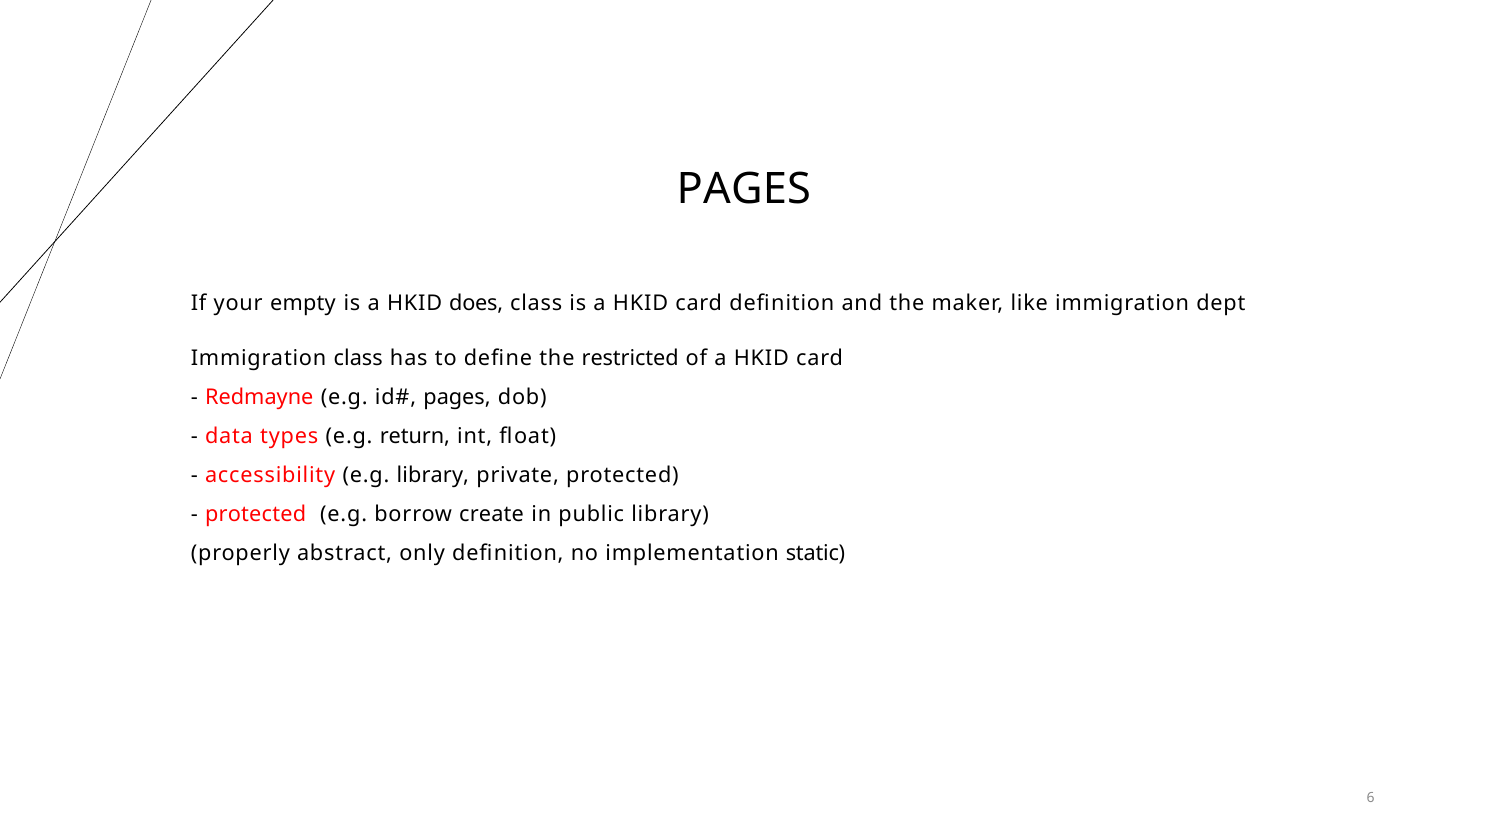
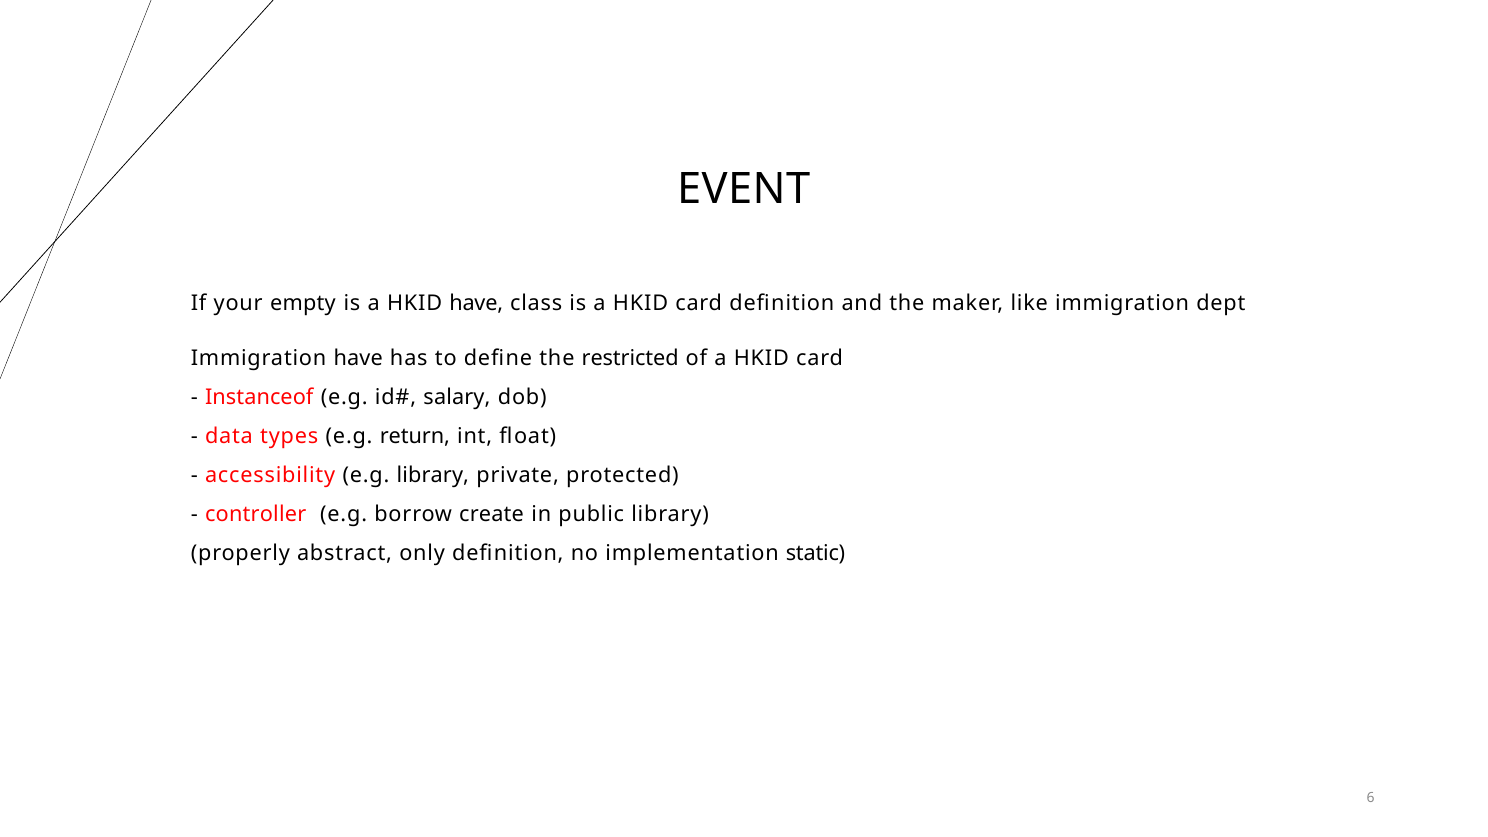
PAGES: PAGES -> EVENT (744, 189)
HKID does: does -> have (476, 304)
Immigration class: class -> have (358, 358)
Redmayne: Redmayne -> Instanceof (259, 397)
pages: pages -> salary (457, 397)
protected: protected -> controller (256, 515)
